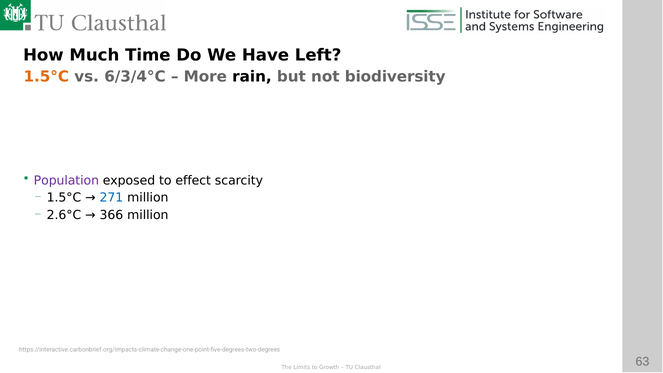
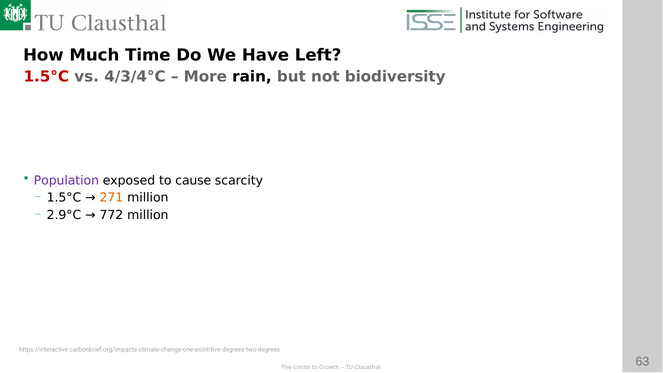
1.5°C colour: orange -> red (46, 77)
6/3/4°C: 6/3/4°C -> 4/3/4°C (135, 77)
effect: effect -> cause (193, 180)
271 colour: blue -> orange (111, 198)
2.6°C: 2.6°C -> 2.9°C (64, 215)
366: 366 -> 772 (111, 215)
